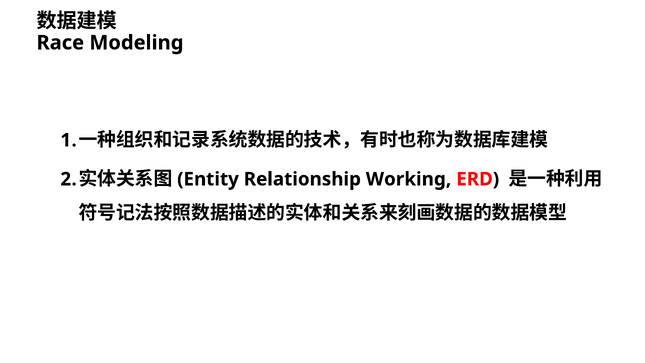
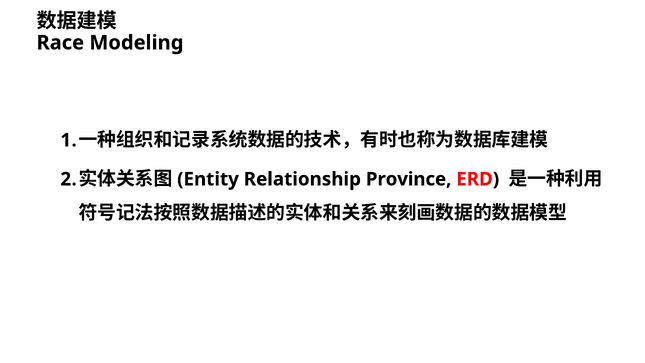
Working: Working -> Province (409, 179)
